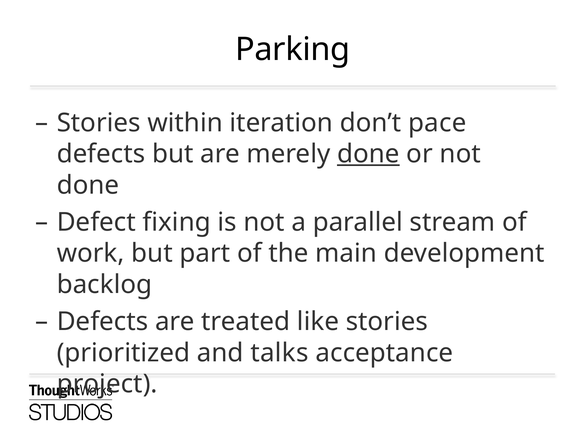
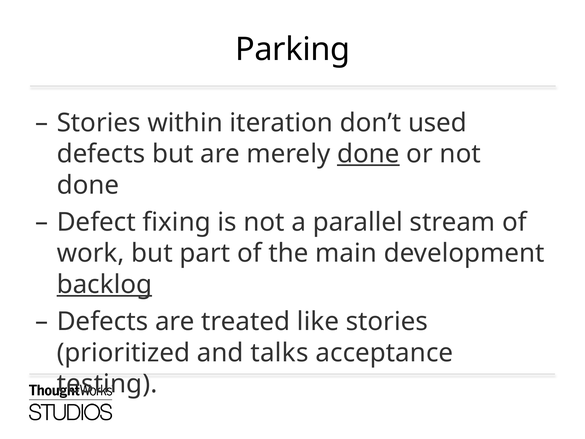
pace: pace -> used (437, 123)
backlog underline: none -> present (104, 284)
project: project -> testing (107, 384)
